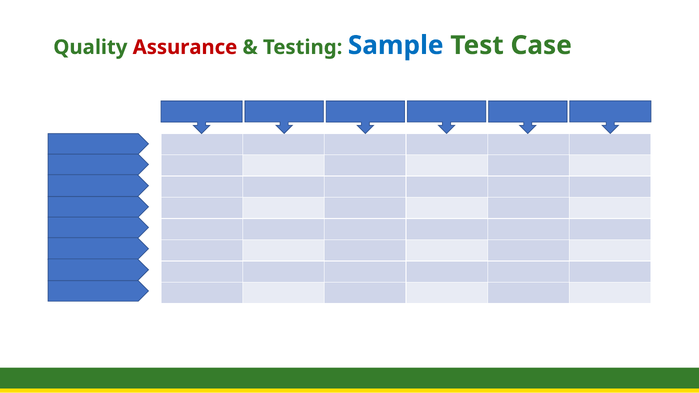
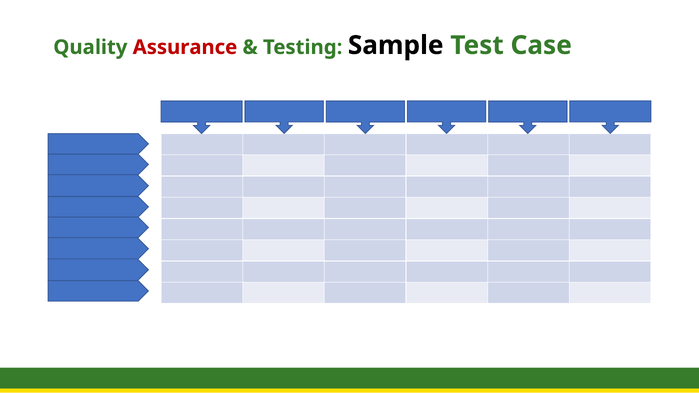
Sample colour: blue -> black (396, 45)
